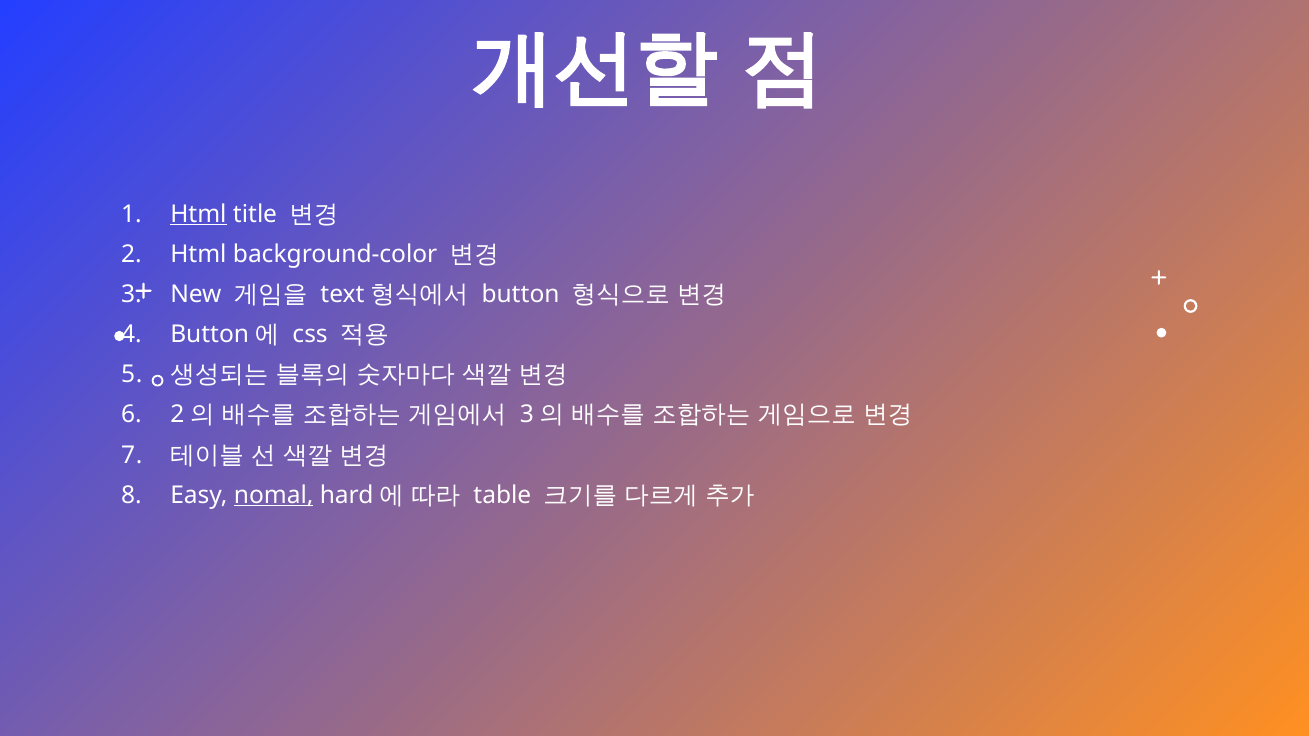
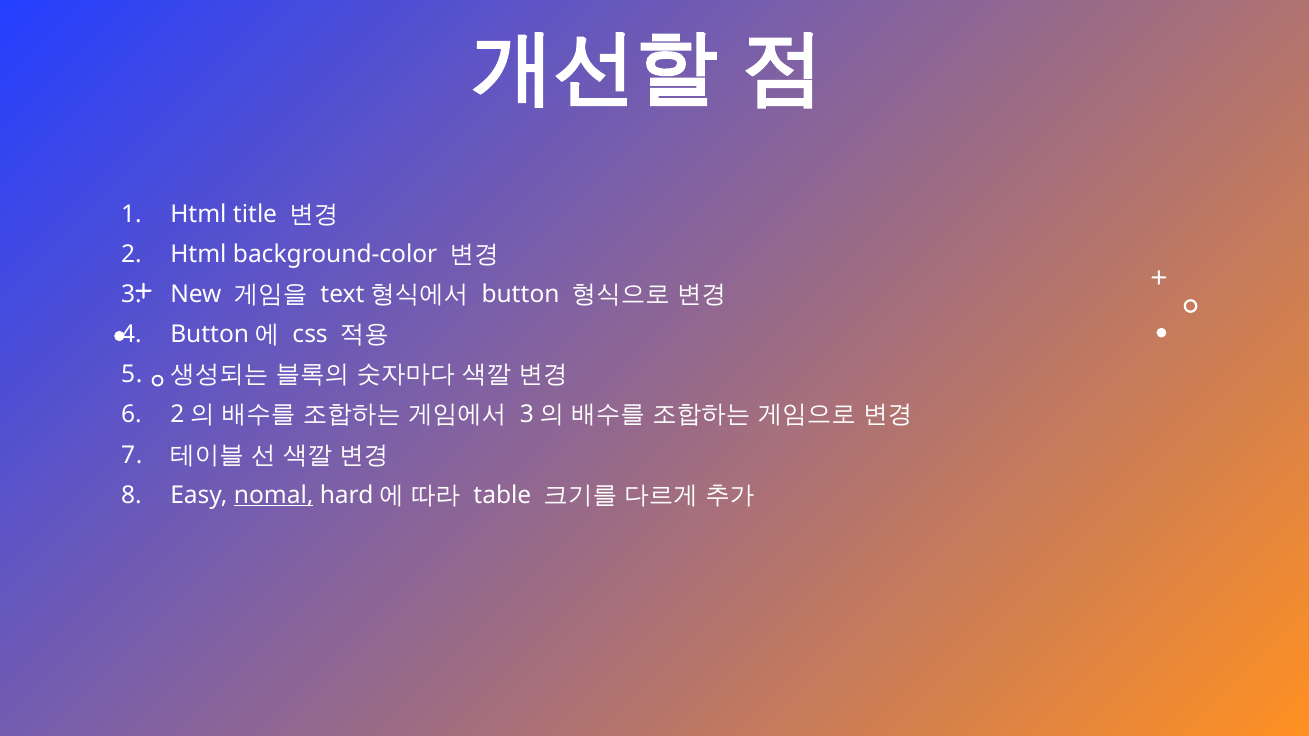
Html underline: present -> none (198, 214)
